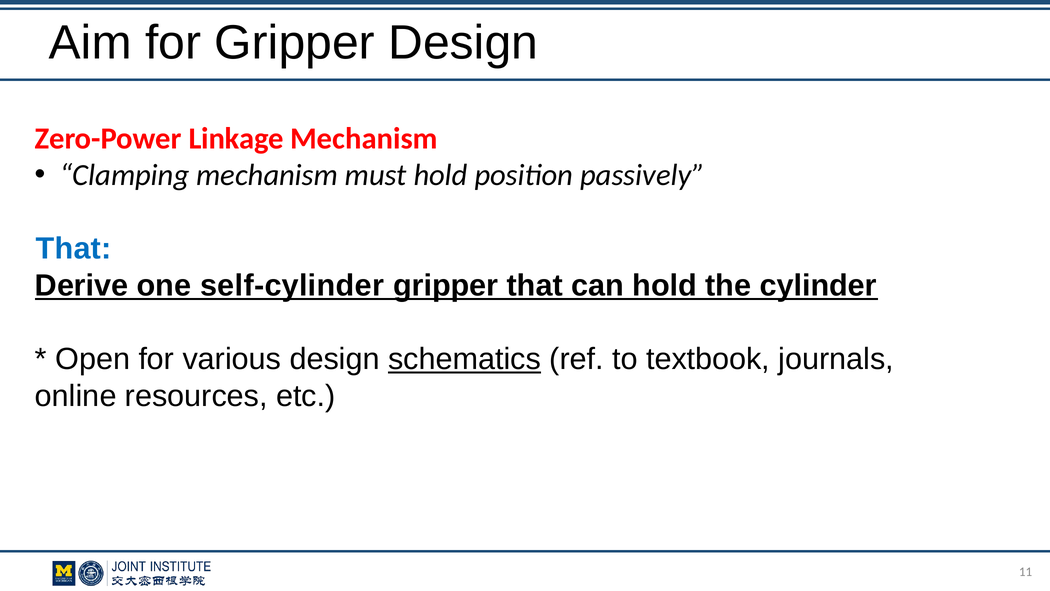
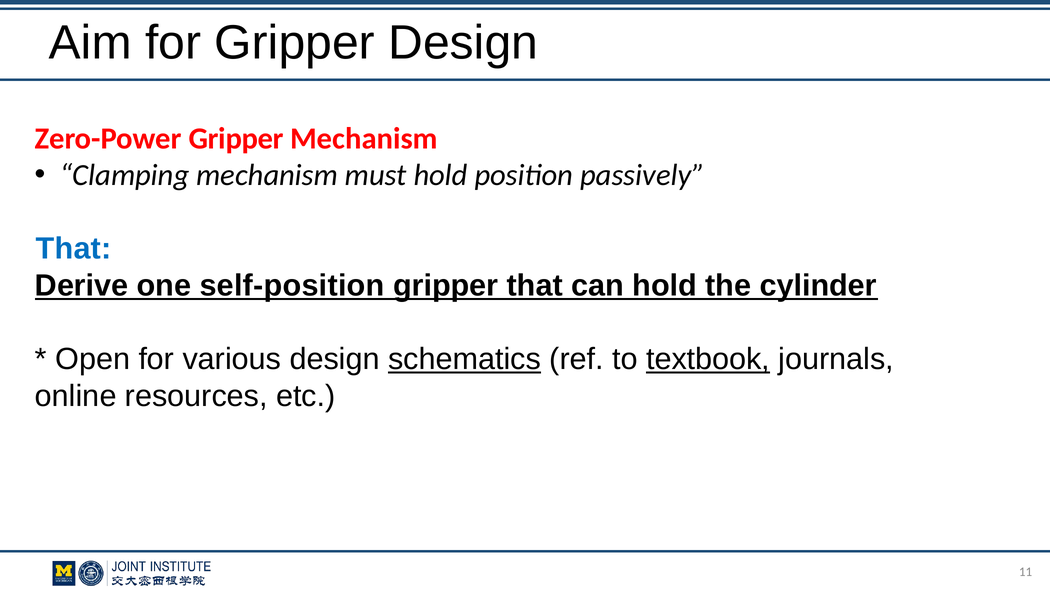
Zero-Power Linkage: Linkage -> Gripper (236, 138)
self-cylinder: self-cylinder -> self-position (292, 285)
textbook underline: none -> present (708, 359)
